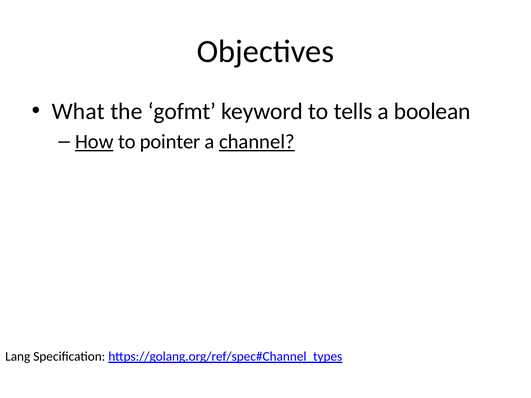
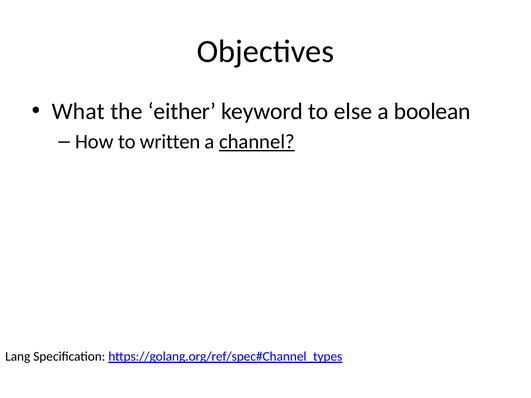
gofmt: gofmt -> either (182, 111)
tells: tells -> else (353, 111)
How underline: present -> none (94, 142)
pointer: pointer -> written (170, 142)
